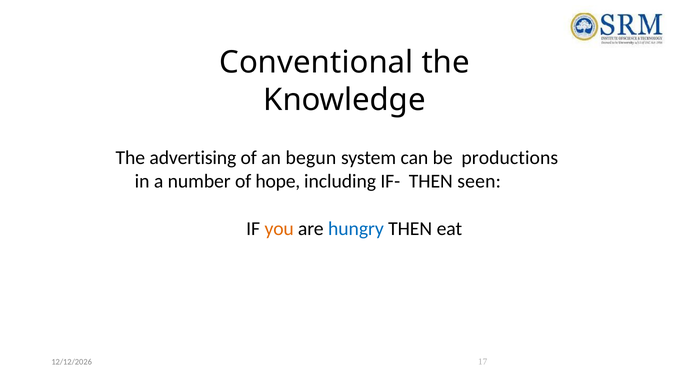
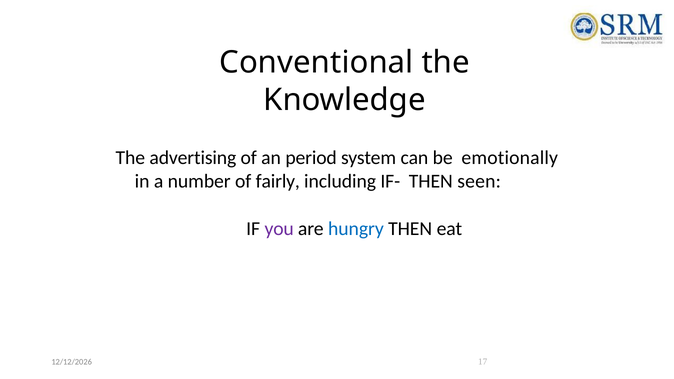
begun: begun -> period (311, 158)
productions: productions -> emotionally (510, 158)
hope: hope -> fairly (278, 182)
you colour: orange -> purple (279, 229)
